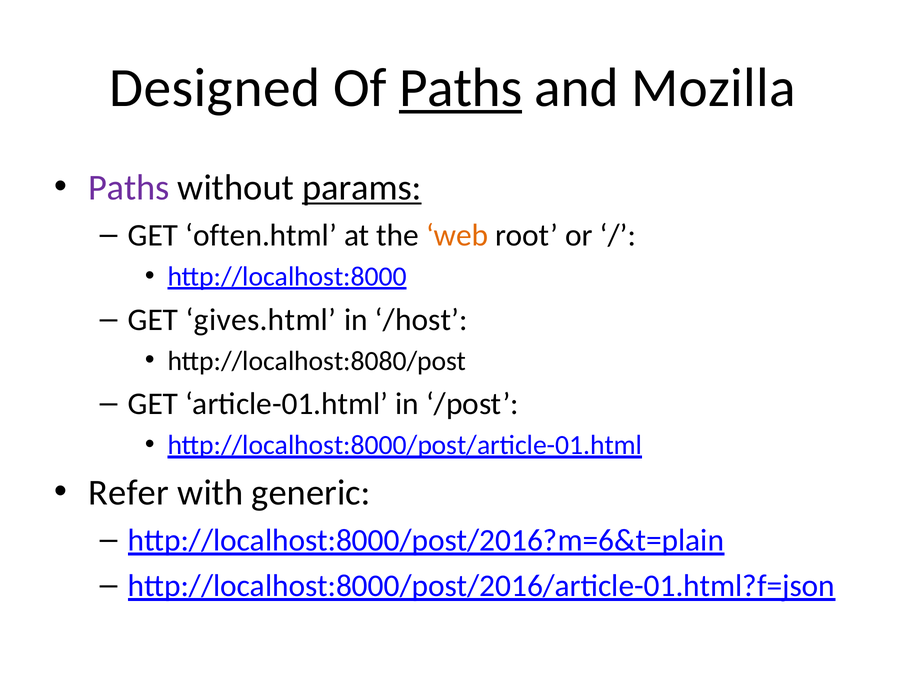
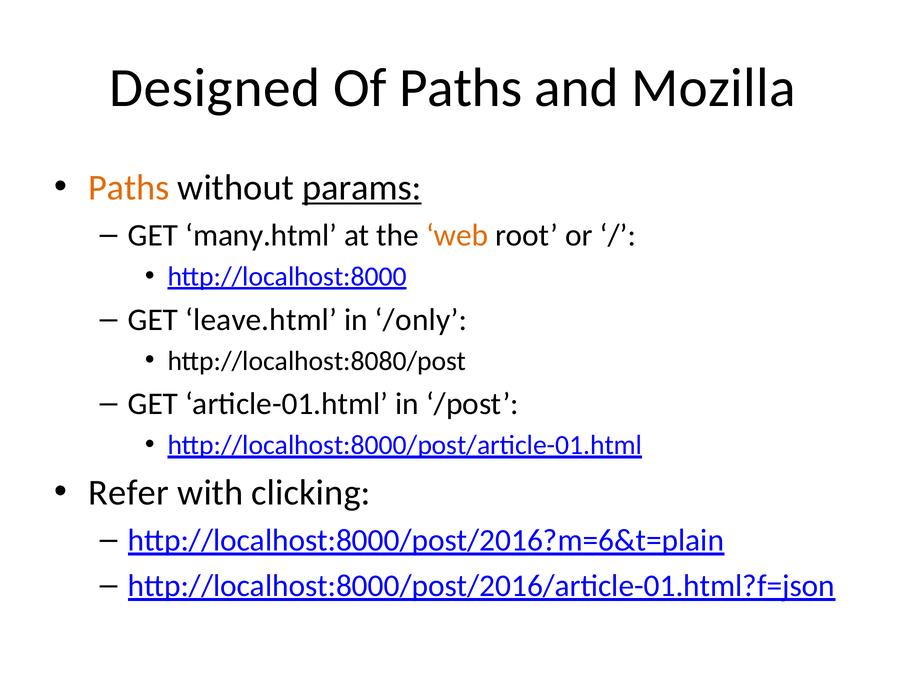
Paths underline: present -> none (461, 88)
Paths colour: purple -> orange (129, 188)
often.html: often.html -> many.html (261, 235)
gives.html: gives.html -> leave.html (261, 320)
/host: /host -> /only (421, 320)
generic: generic -> clicking (311, 492)
